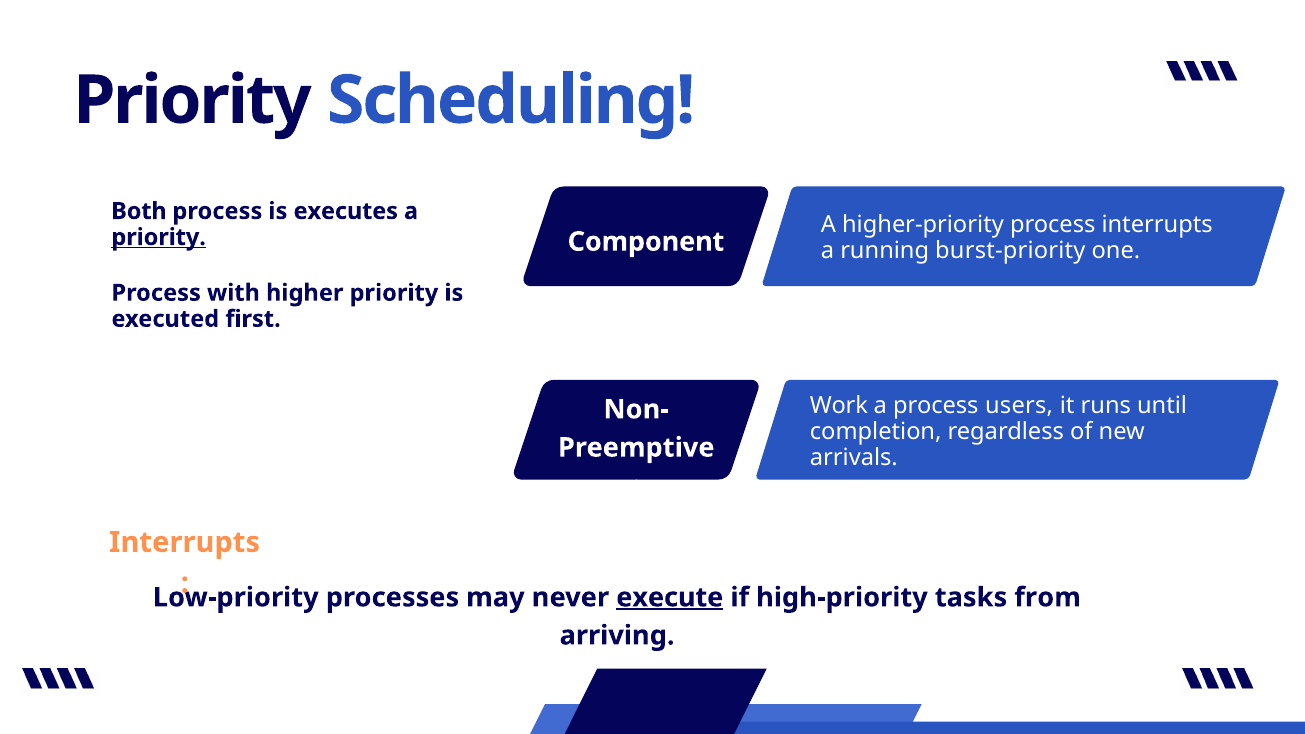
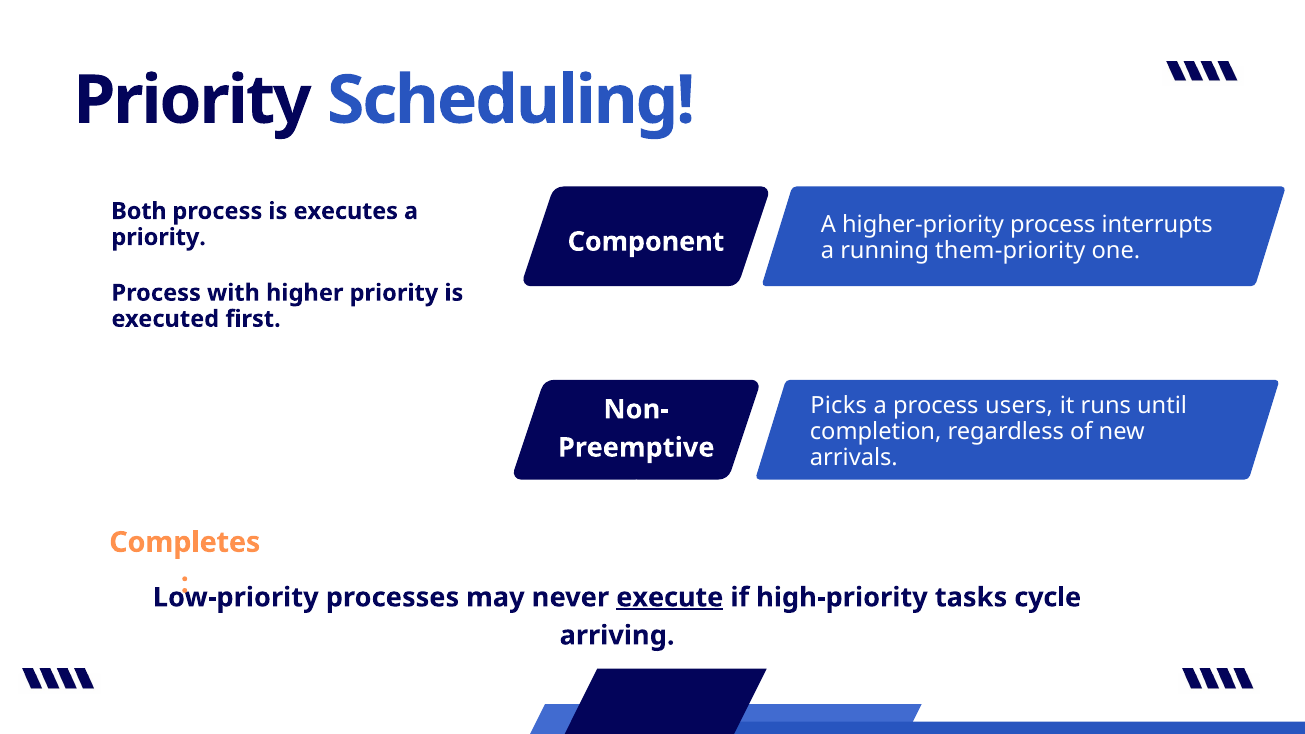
priority underline: present -> none (159, 237)
burst-priority: burst-priority -> them-priority (1010, 251)
Work: Work -> Picks (839, 406)
Interrupts: Interrupts -> Completes (185, 542)
from: from -> cycle (1048, 597)
